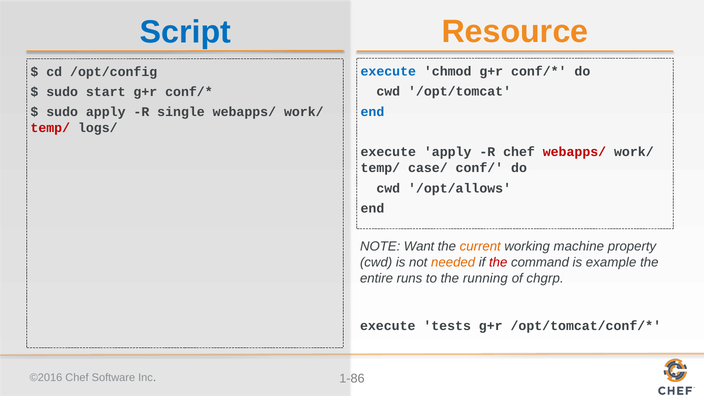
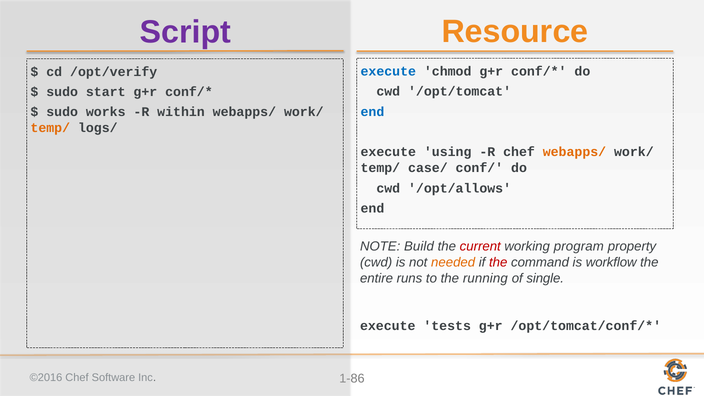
Script colour: blue -> purple (185, 32)
/opt/config: /opt/config -> /opt/verify (114, 72)
sudo apply: apply -> works (106, 112)
single: single -> within (181, 112)
temp/ colour: red -> orange (50, 128)
execute apply: apply -> using (448, 152)
webapps/ colour: red -> orange (574, 152)
Want: Want -> Build (419, 247)
current colour: orange -> red (480, 247)
machine: machine -> program (579, 247)
example: example -> workflow (611, 262)
chgrp: chgrp -> single (545, 278)
